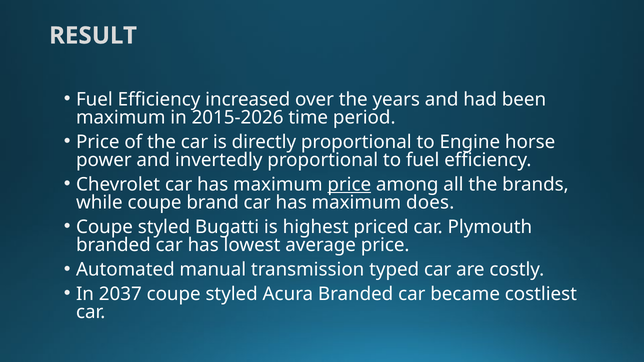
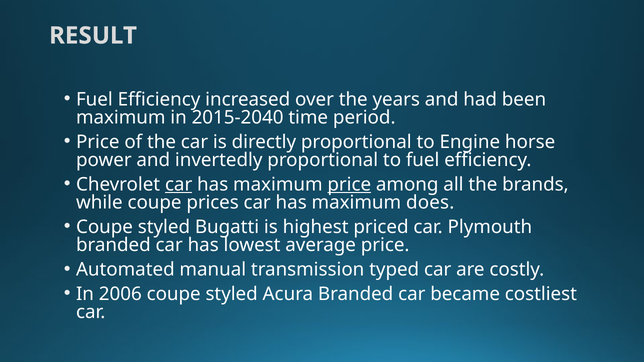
2015-2026: 2015-2026 -> 2015-2040 (238, 118)
car underline: none -> present (179, 185)
brand: brand -> prices (213, 203)
2037: 2037 -> 2006 (120, 294)
